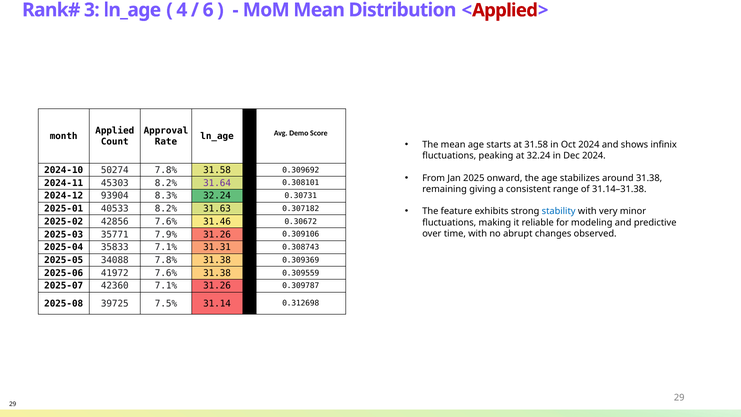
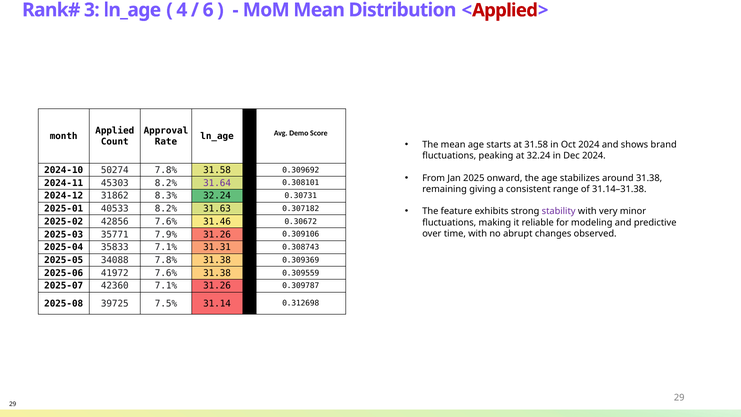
infinix: infinix -> brand (664, 145)
93904: 93904 -> 31862 (115, 196)
stability colour: blue -> purple (559, 211)
